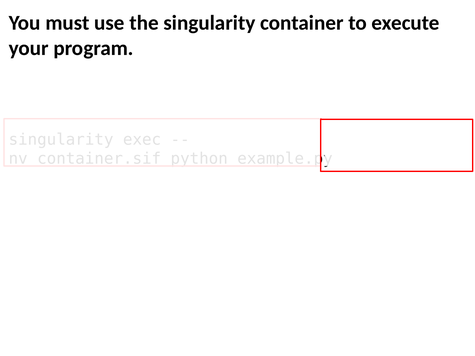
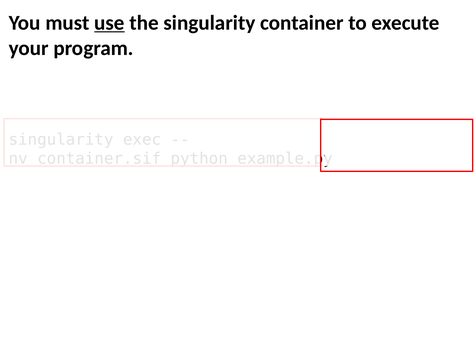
use underline: none -> present (109, 23)
